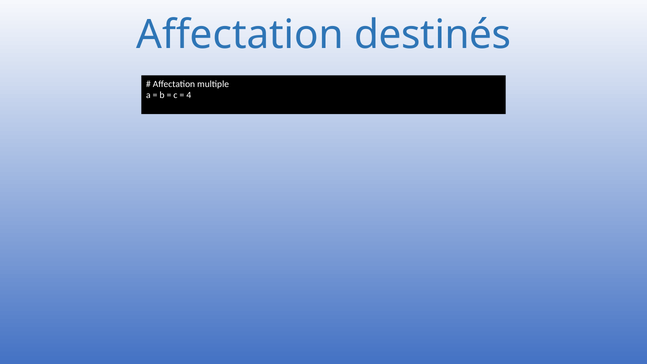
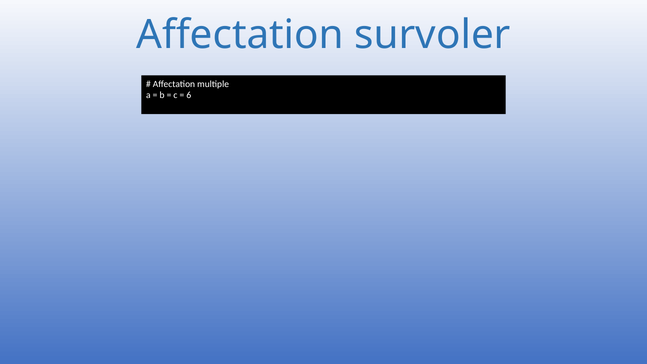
destinés: destinés -> survoler (432, 35)
4: 4 -> 6 (189, 95)
